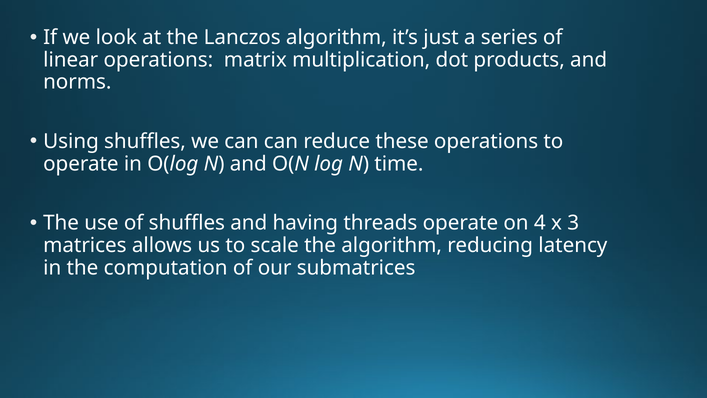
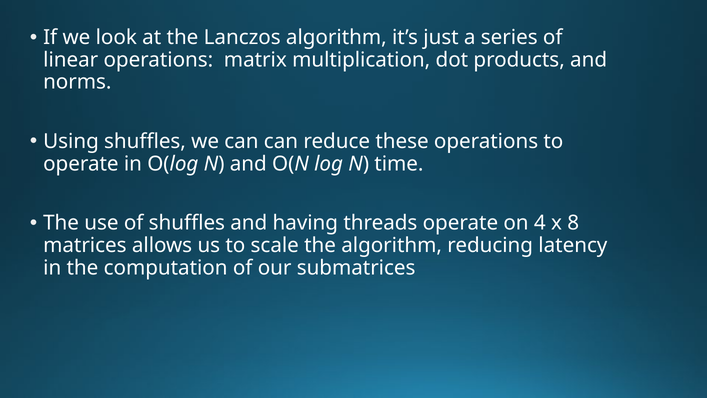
3: 3 -> 8 (573, 223)
